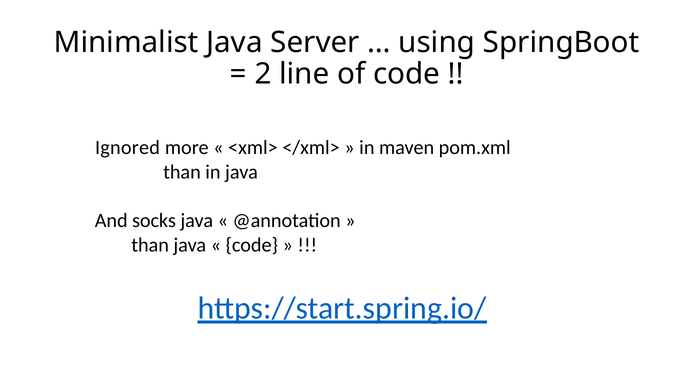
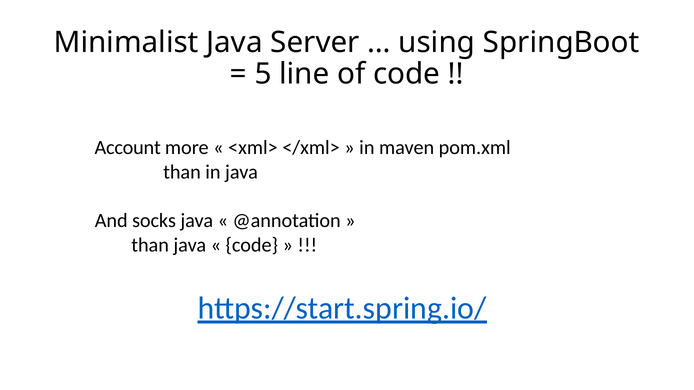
2: 2 -> 5 (263, 74)
Ignored: Ignored -> Account (128, 148)
